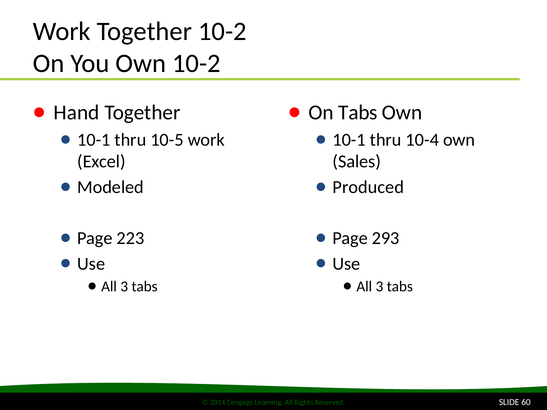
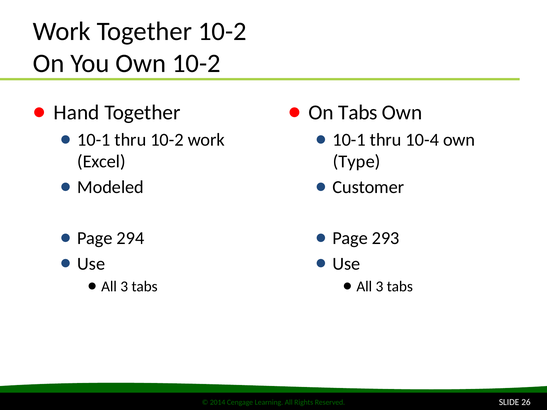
thru 10-5: 10-5 -> 10-2 (167, 140)
Sales: Sales -> Type (357, 162)
Produced: Produced -> Customer (368, 187)
223: 223 -> 294 (130, 238)
60: 60 -> 26 (526, 403)
